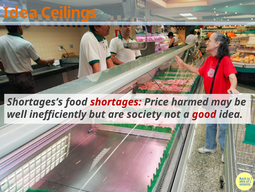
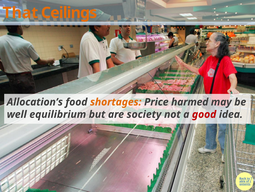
Idea: Idea -> That (20, 13)
Shortages’s: Shortages’s -> Allocation’s (35, 102)
shortages colour: red -> orange (116, 102)
inefficiently: inefficiently -> equilibrium (58, 114)
